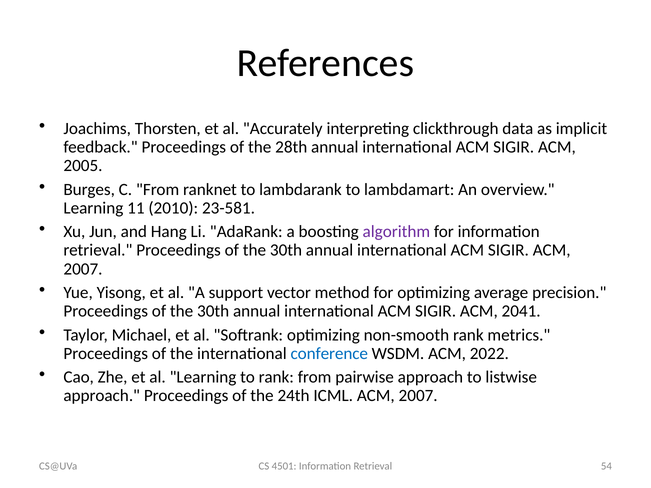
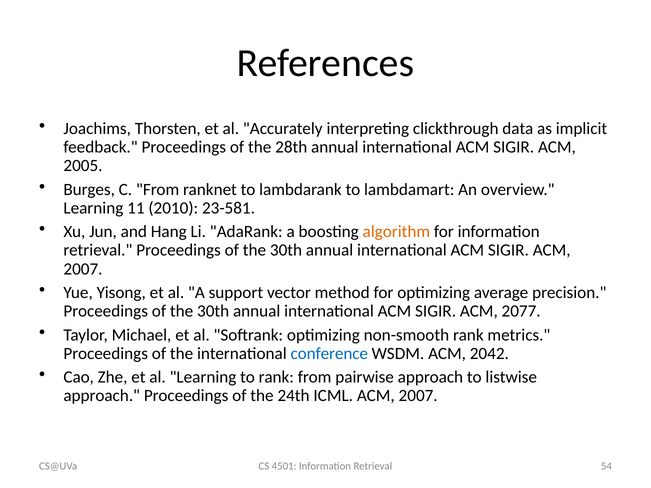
algorithm colour: purple -> orange (396, 232)
2041: 2041 -> 2077 (521, 311)
2022: 2022 -> 2042 (489, 354)
